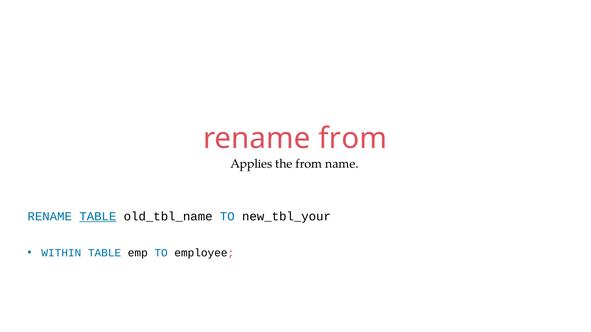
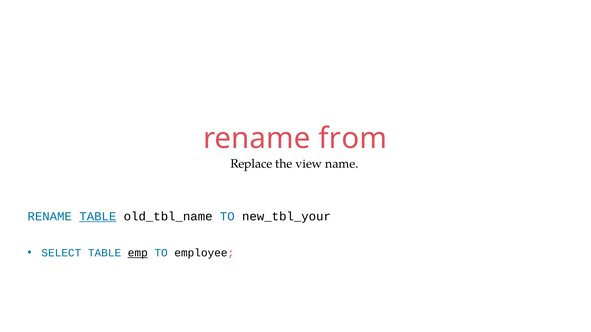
Applies: Applies -> Replace (251, 164)
the from: from -> view (309, 164)
WITHIN: WITHIN -> SELECT (61, 253)
emp underline: none -> present (138, 253)
